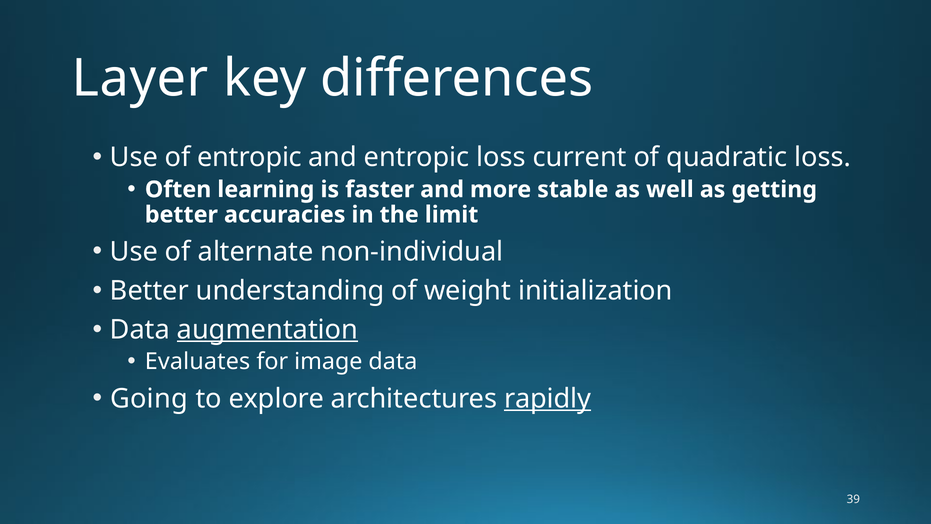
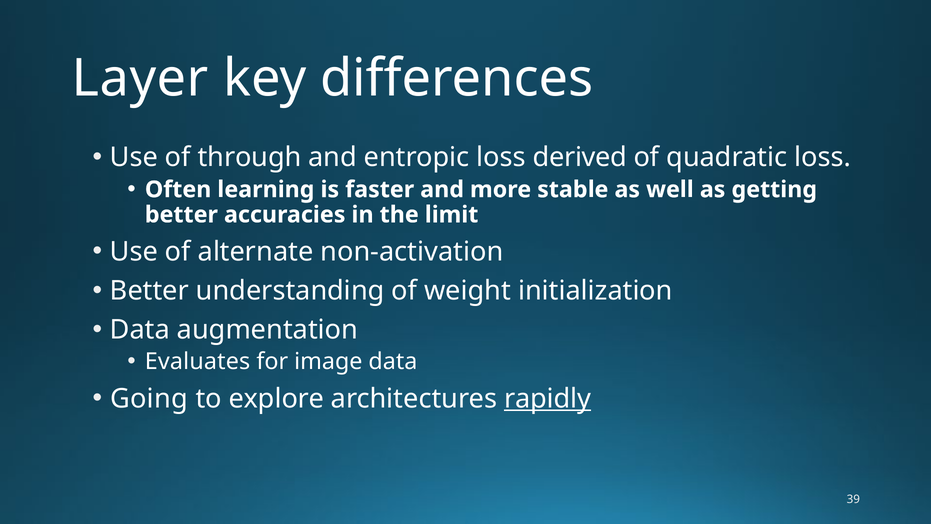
of entropic: entropic -> through (250, 157)
current: current -> derived (580, 157)
non-individual: non-individual -> non-activation (412, 251)
augmentation underline: present -> none (267, 329)
